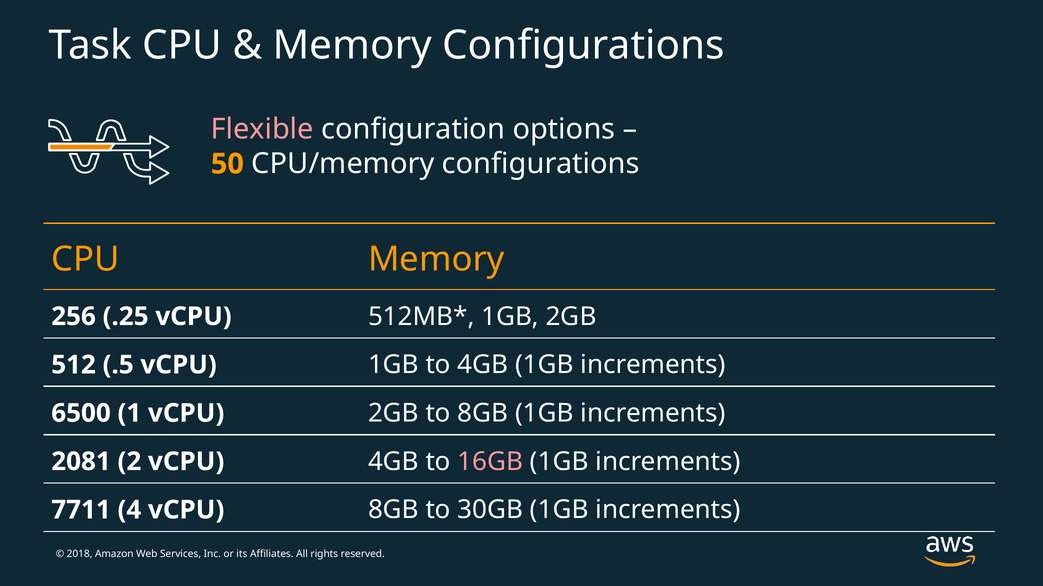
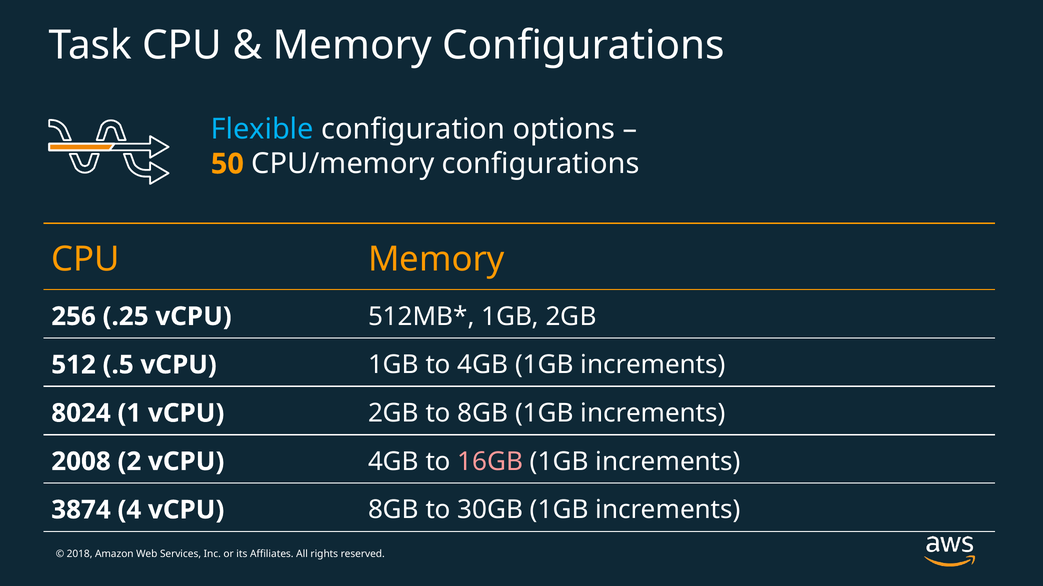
Flexible colour: pink -> light blue (262, 129)
6500: 6500 -> 8024 (81, 414)
2081: 2081 -> 2008 (81, 462)
7711: 7711 -> 3874 (81, 510)
